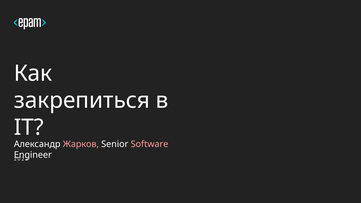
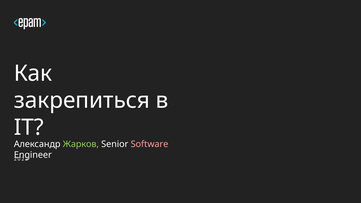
Жарков colour: pink -> light green (81, 144)
